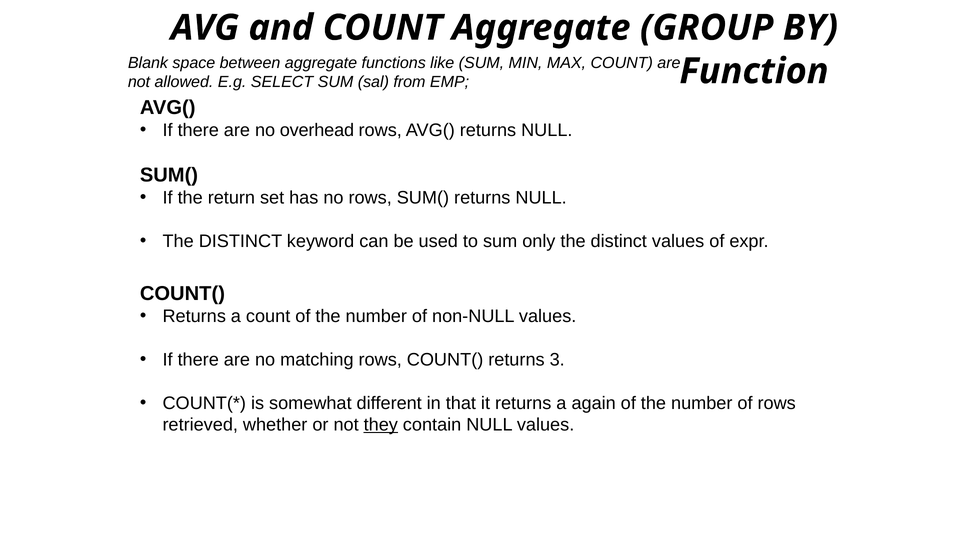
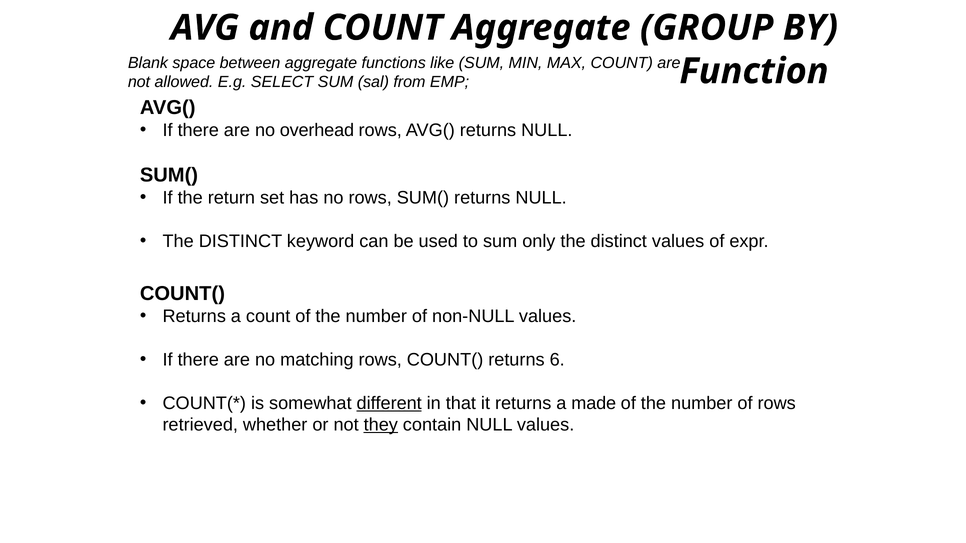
3: 3 -> 6 (557, 360)
different underline: none -> present (389, 403)
again: again -> made (594, 403)
